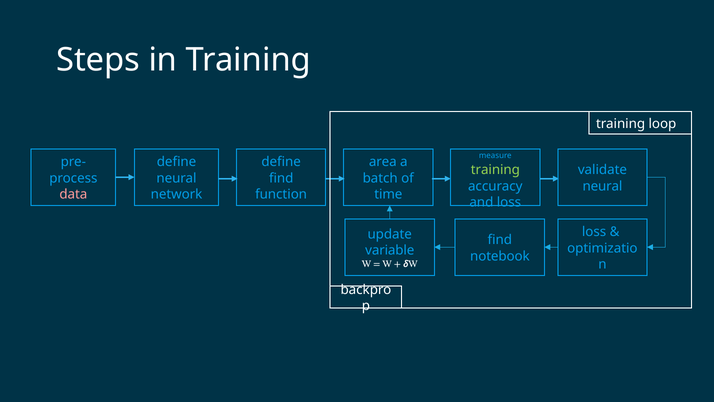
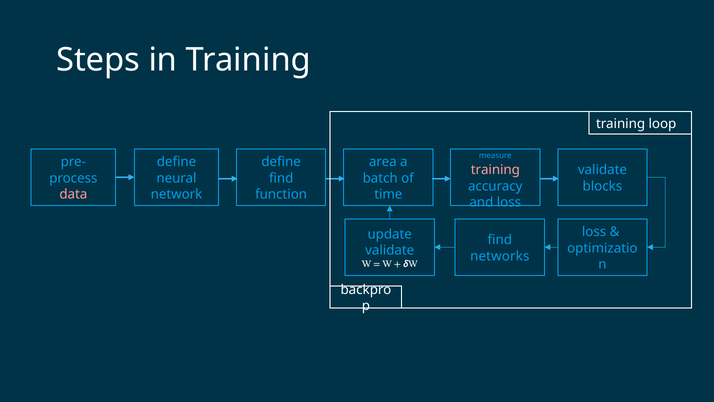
training colour: light green -> pink (495, 170)
neural: neural -> blocks (602, 186)
variable: variable -> validate (390, 250)
notebook: notebook -> networks (500, 256)
